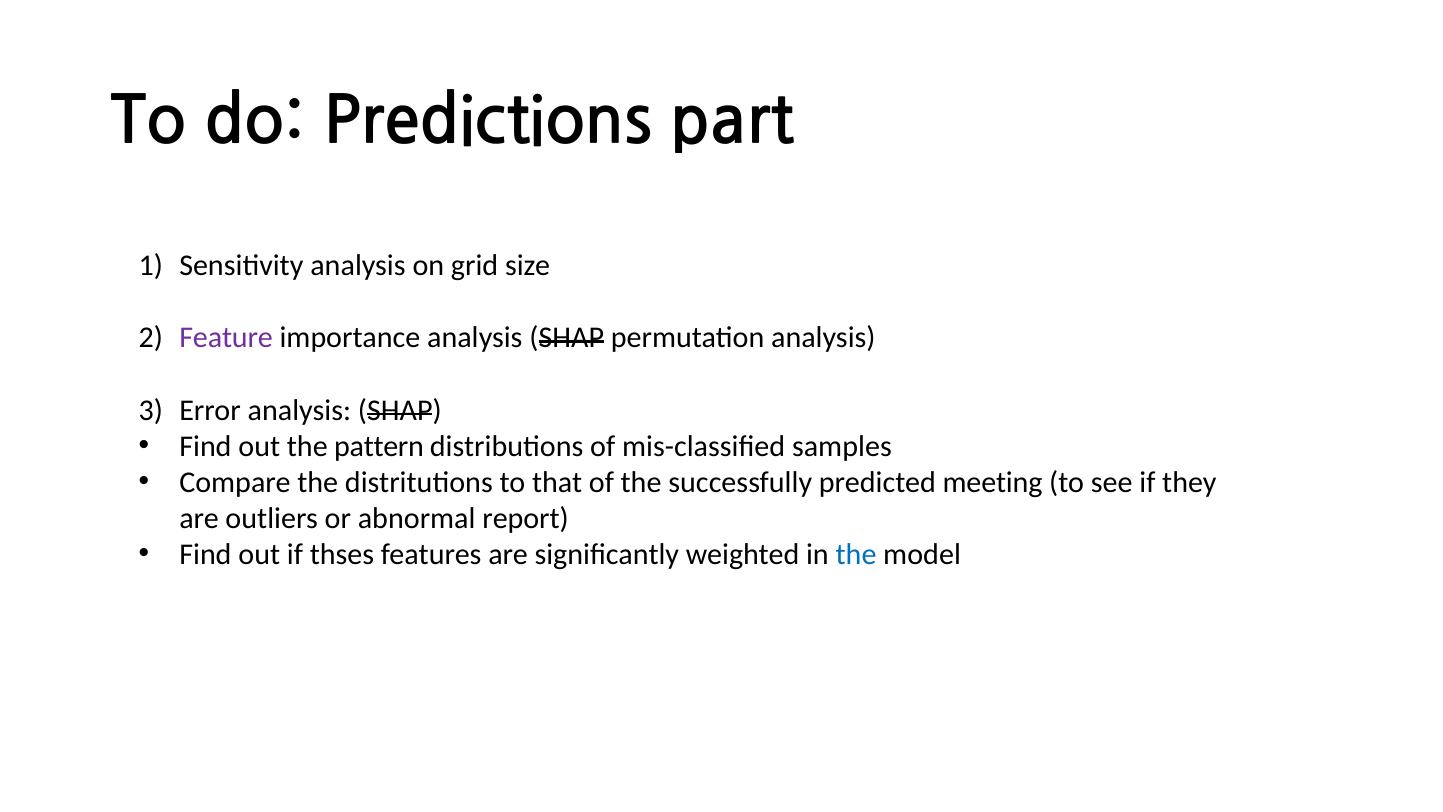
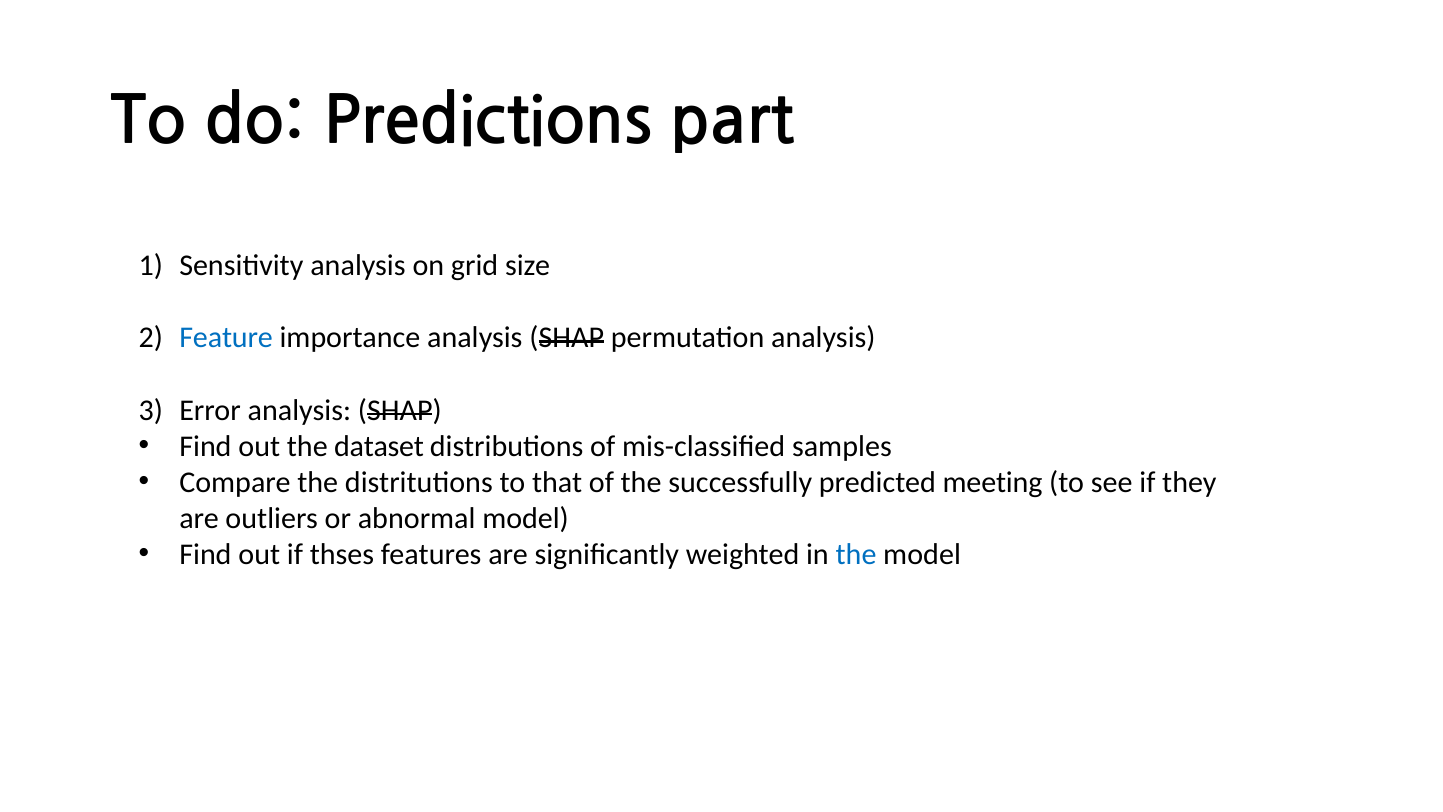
Feature colour: purple -> blue (226, 338)
pattern: pattern -> dataset (379, 446)
abnormal report: report -> model (526, 518)
